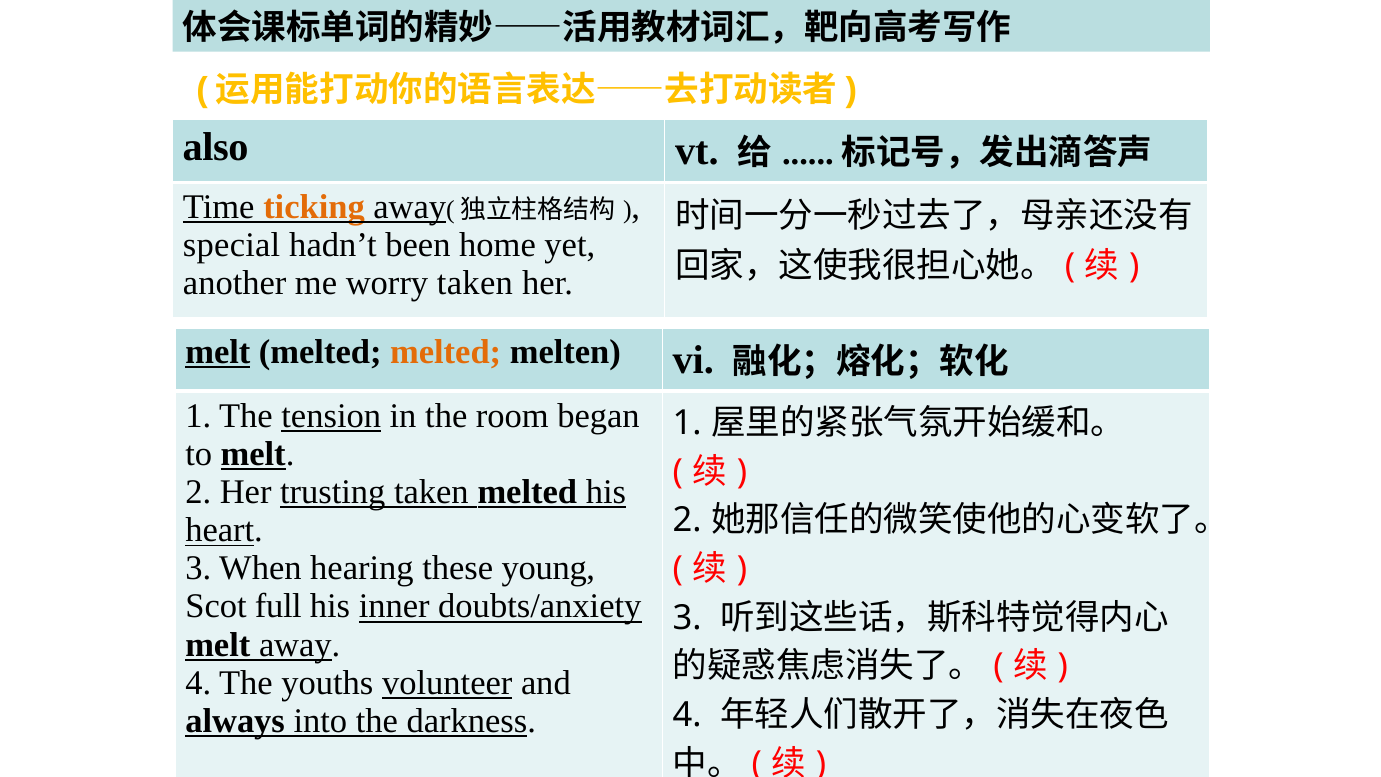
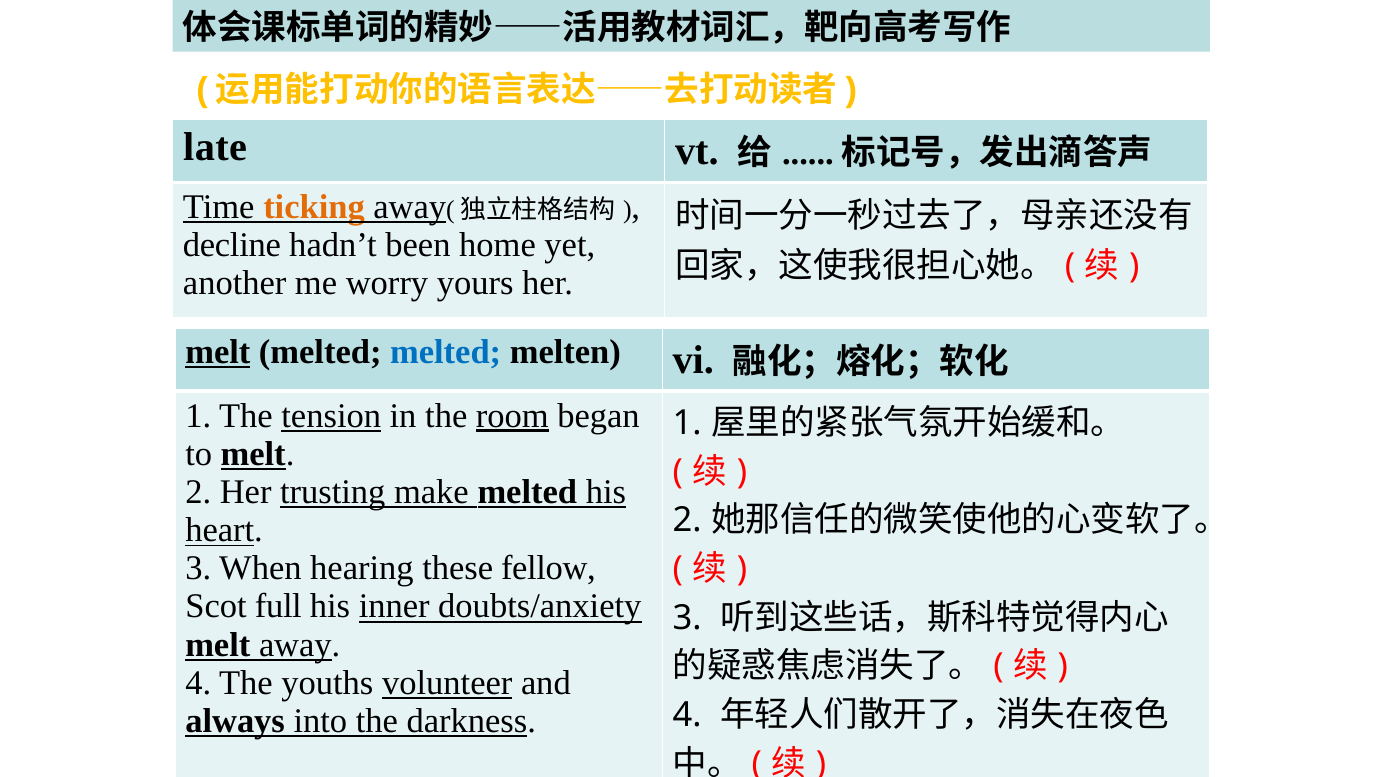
also: also -> late (215, 147)
special: special -> decline (232, 245)
worry taken: taken -> yours (475, 283)
melted colour: orange -> blue (446, 352)
room underline: none -> present (512, 416)
trusting taken: taken -> make (431, 492)
young: young -> fellow (548, 568)
